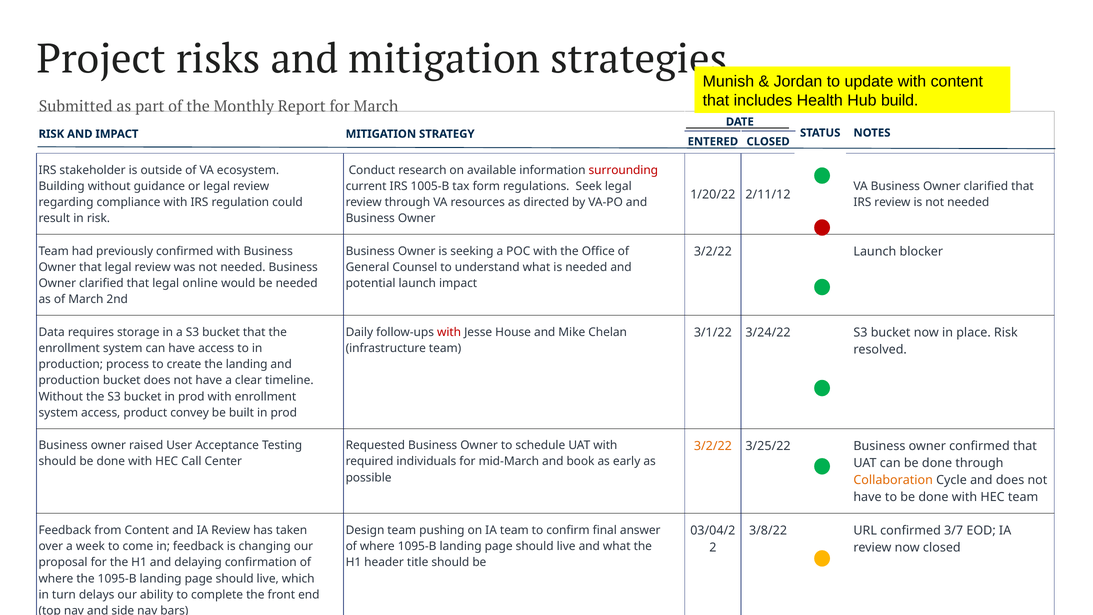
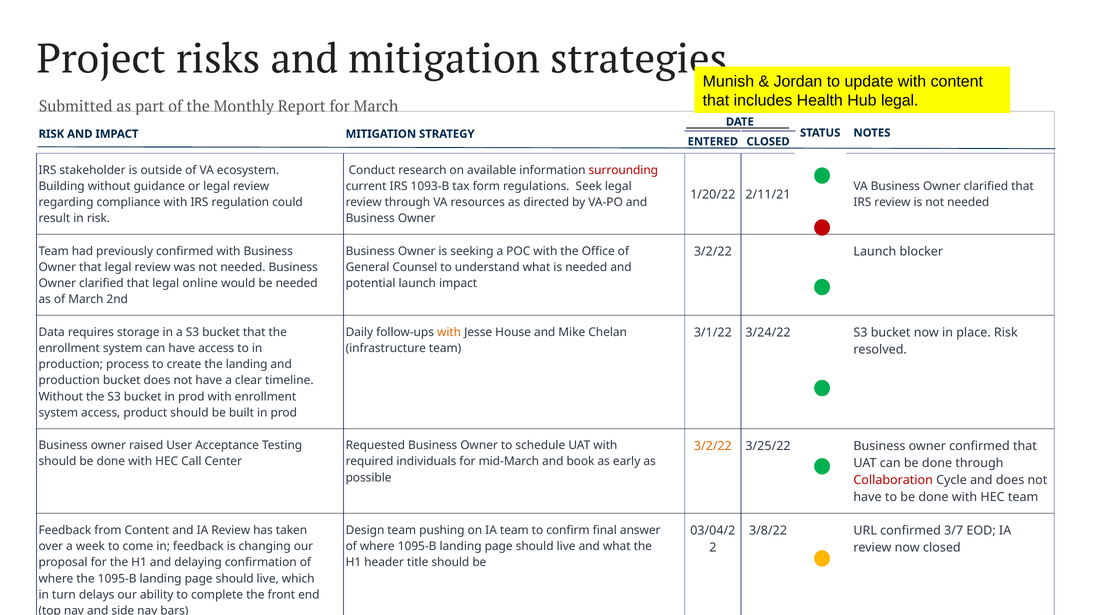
Hub build: build -> legal (900, 100)
1005-B: 1005-B -> 1093-B (430, 186)
2/11/12: 2/11/12 -> 2/11/21 (768, 194)
with colour: red -> orange (449, 332)
product convey: convey -> should (189, 413)
Collaboration colour: orange -> red (893, 480)
